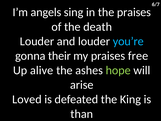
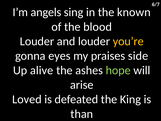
the praises: praises -> known (134, 12)
death: death -> blood (98, 27)
you’re colour: light blue -> yellow (128, 41)
their: their -> eyes (59, 56)
free: free -> side (138, 56)
